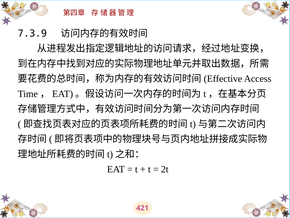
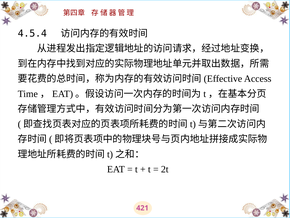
7.3.9: 7.3.9 -> 4.5.4 (32, 33)
